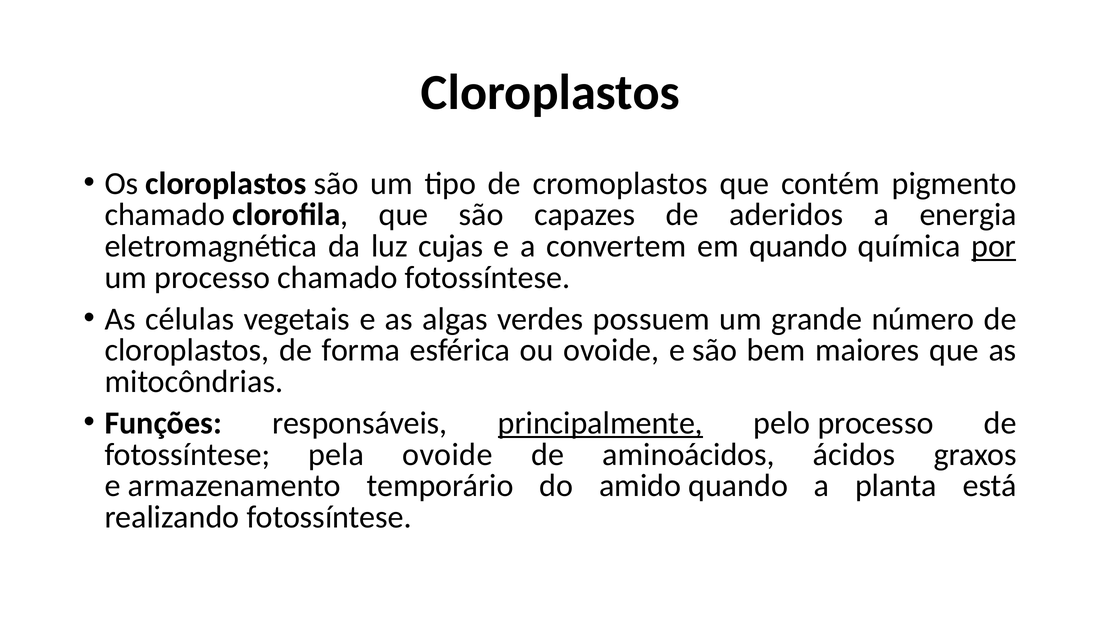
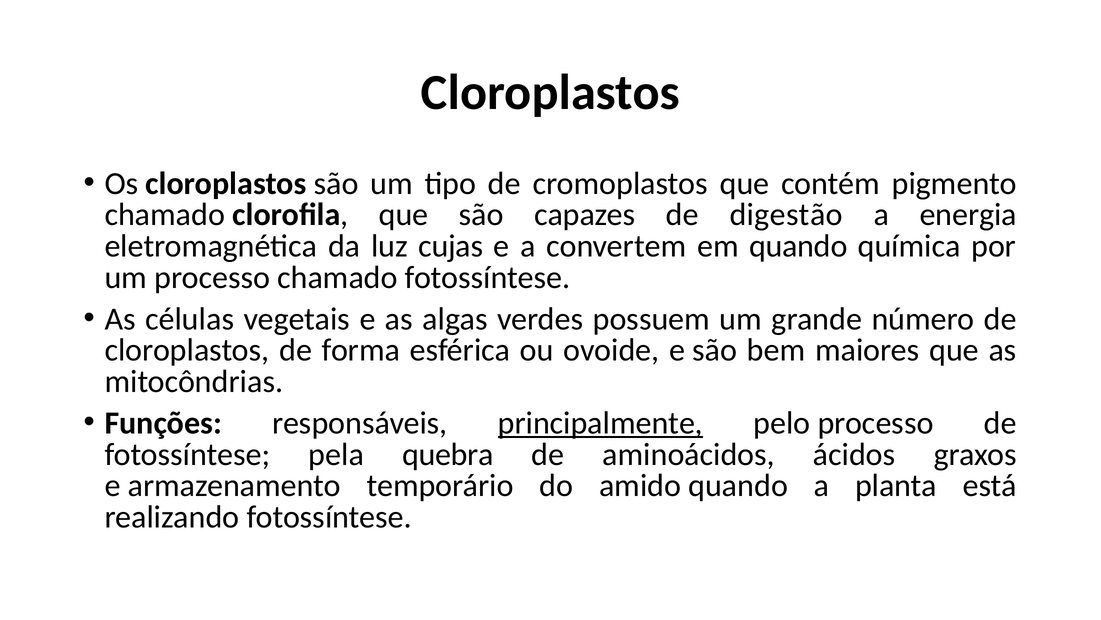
aderidos: aderidos -> digestão (786, 215)
por underline: present -> none (994, 246)
pela ovoide: ovoide -> quebra (448, 454)
